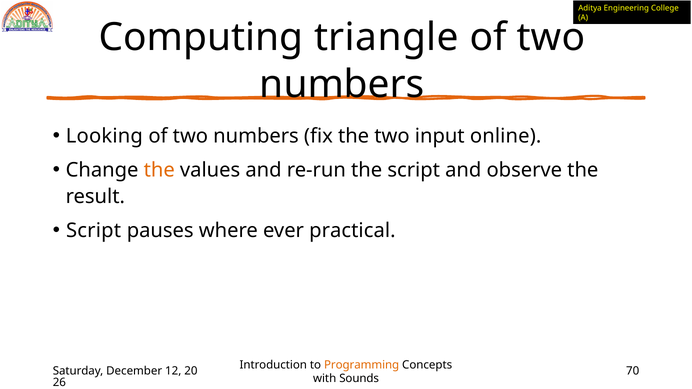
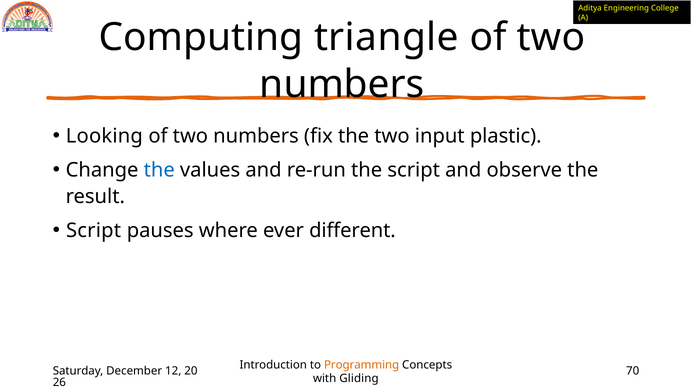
online: online -> plastic (506, 136)
the colour: orange -> blue (159, 170)
practical: practical -> different (352, 231)
Sounds: Sounds -> Gliding (359, 379)
